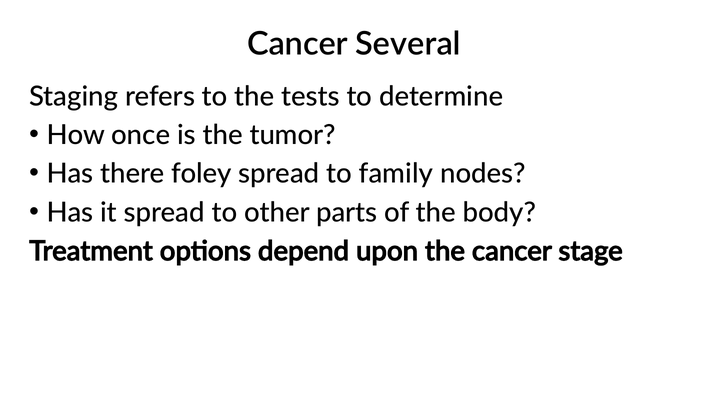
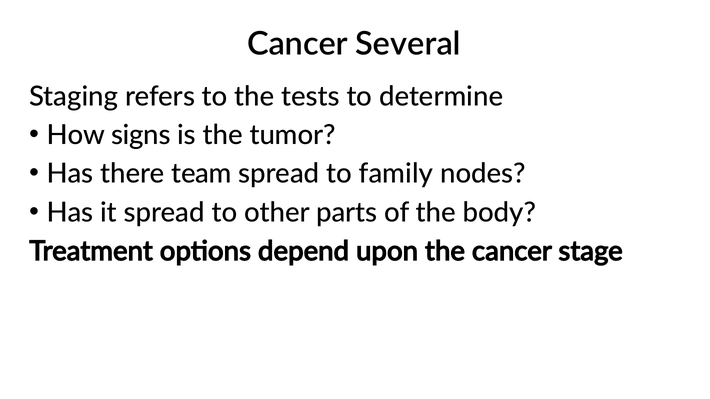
once: once -> signs (141, 135)
foley: foley -> team (201, 174)
